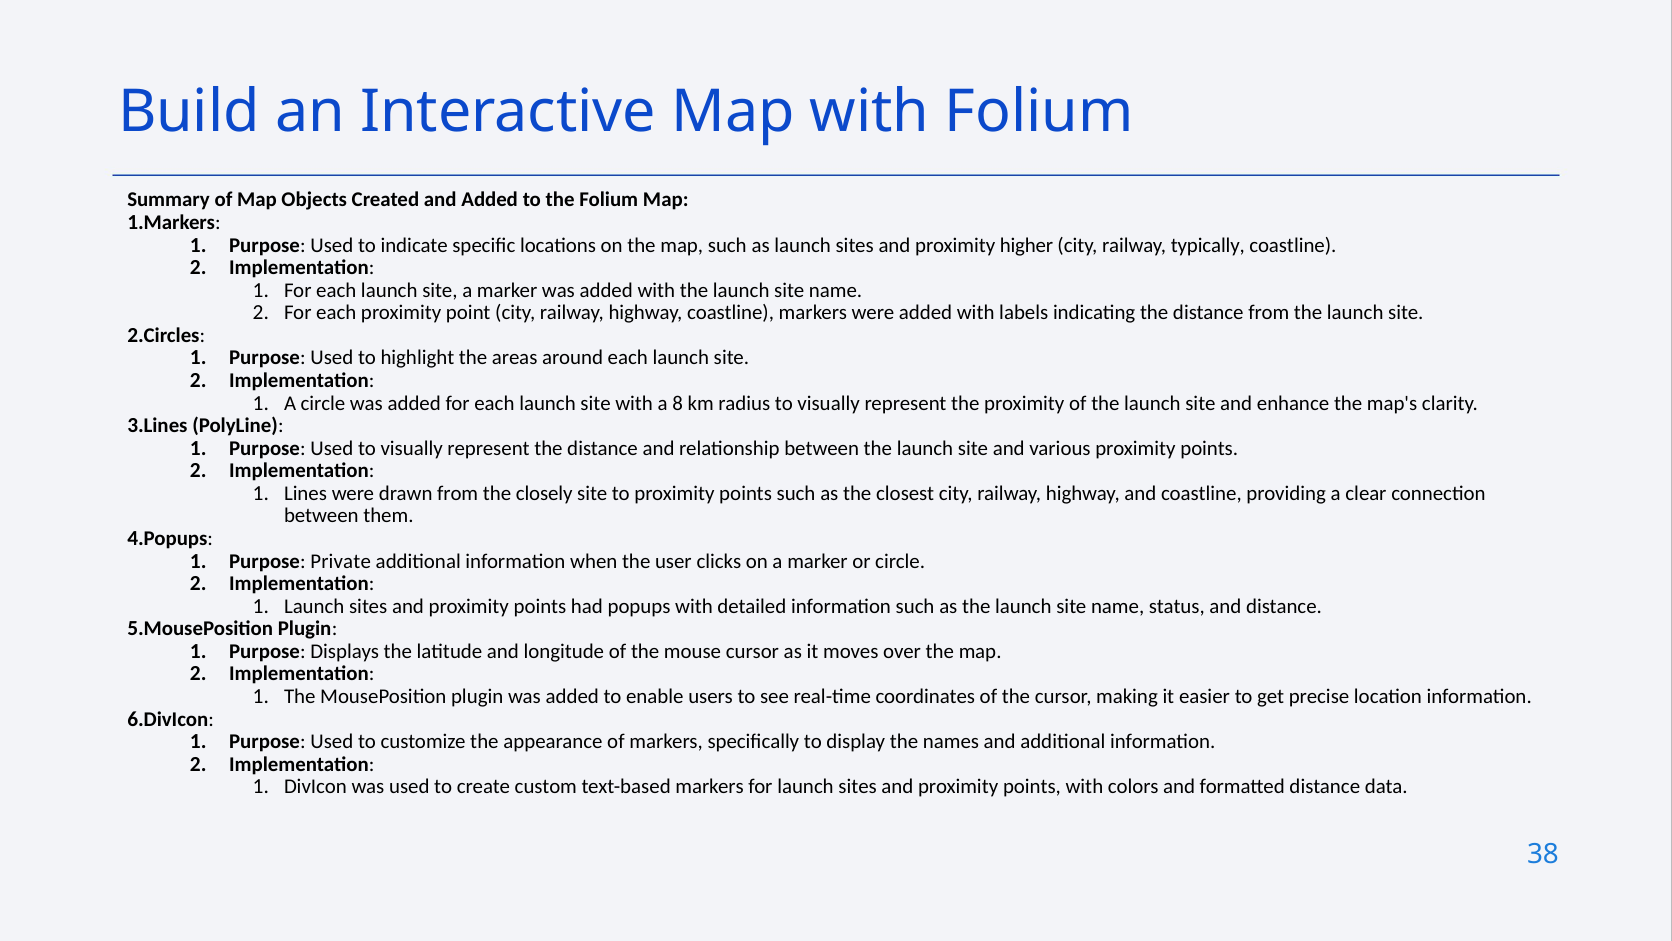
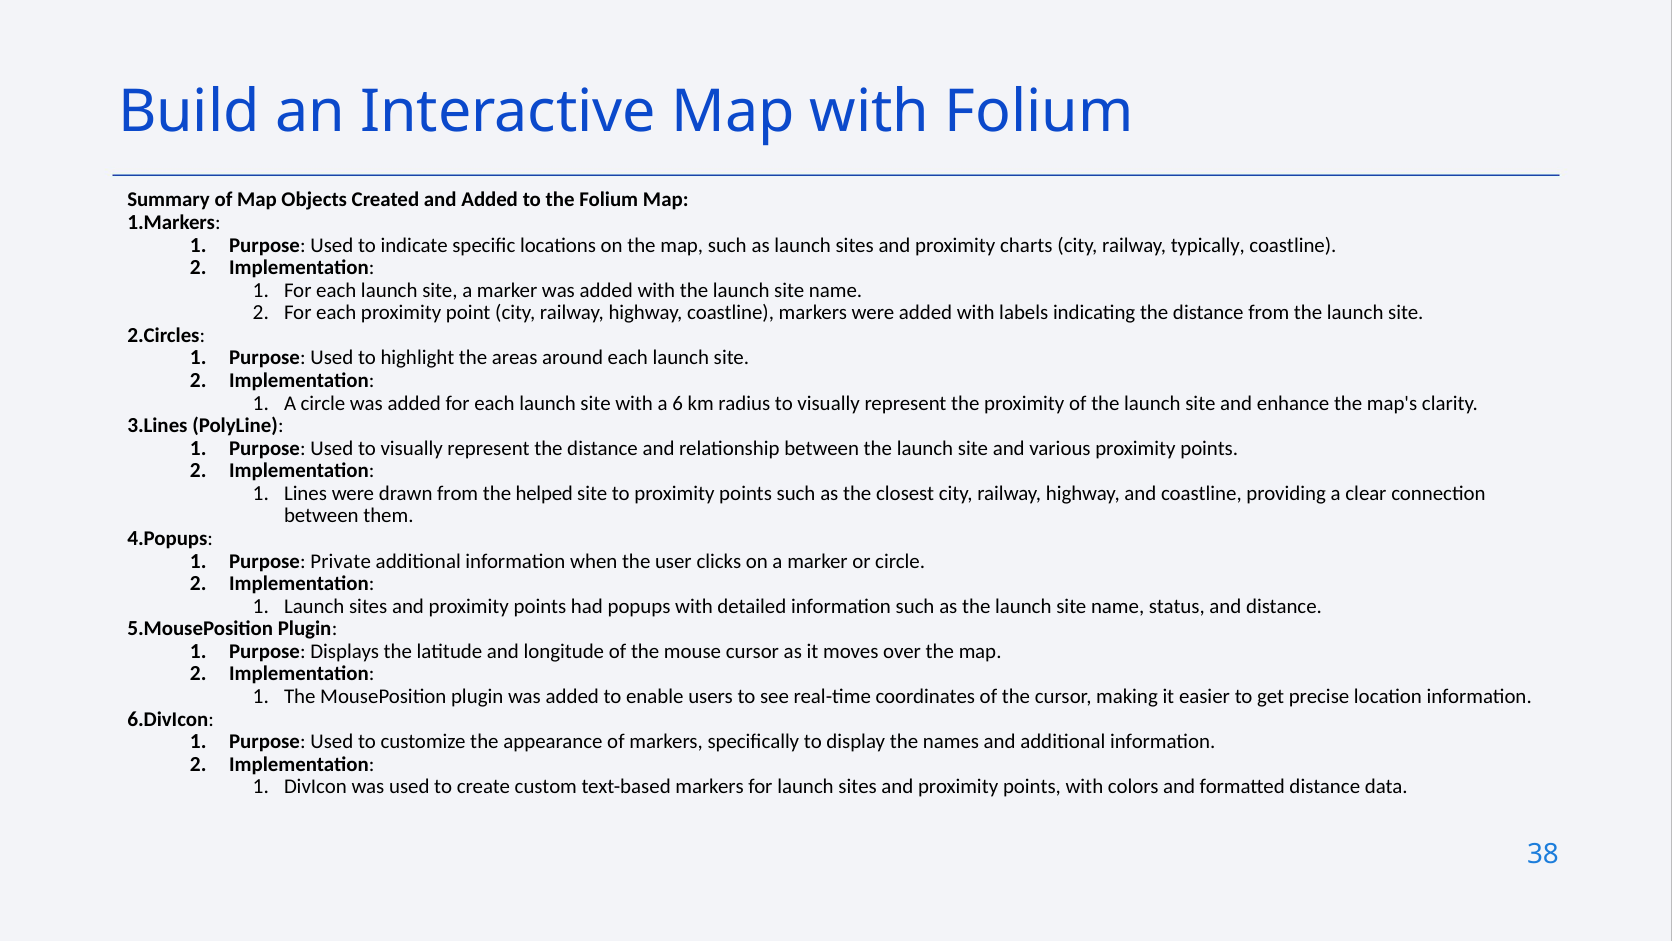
higher: higher -> charts (1026, 245)
8: 8 -> 6 (678, 403)
closely: closely -> helped (544, 493)
